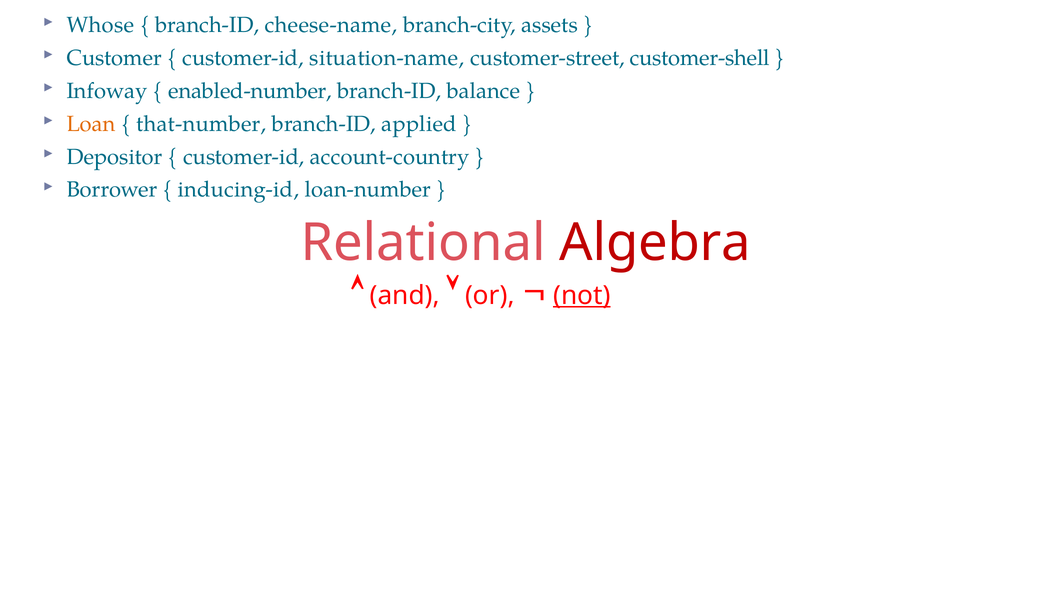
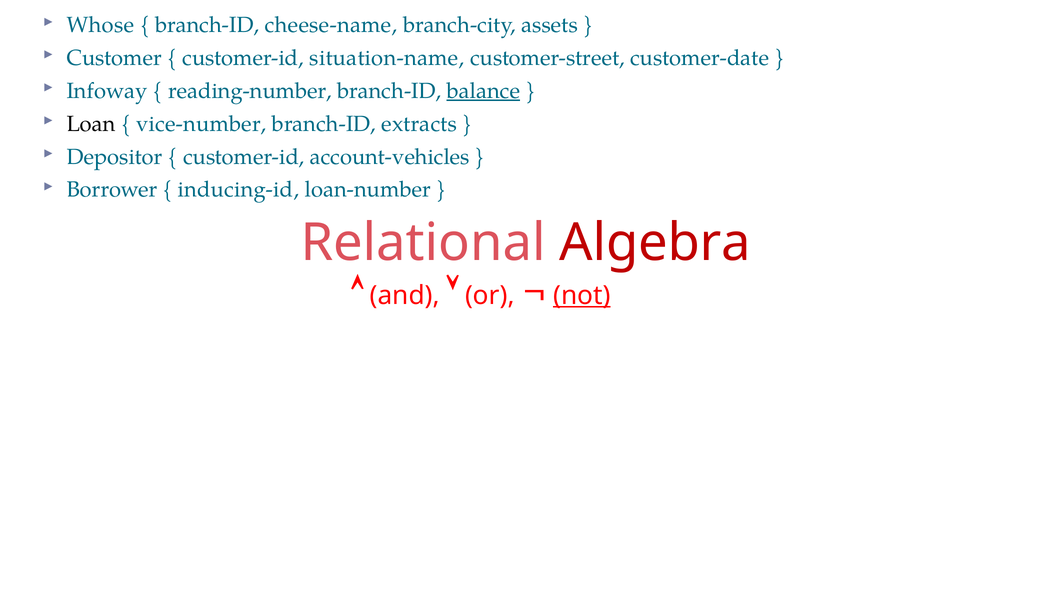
customer-shell: customer-shell -> customer-date (700, 58)
enabled-number: enabled-number -> reading-number (250, 91)
balance underline: none -> present (483, 91)
Loan colour: orange -> black (91, 124)
that-number: that-number -> vice-number (201, 124)
applied: applied -> extracts (419, 124)
account-country: account-country -> account-vehicles (390, 157)
